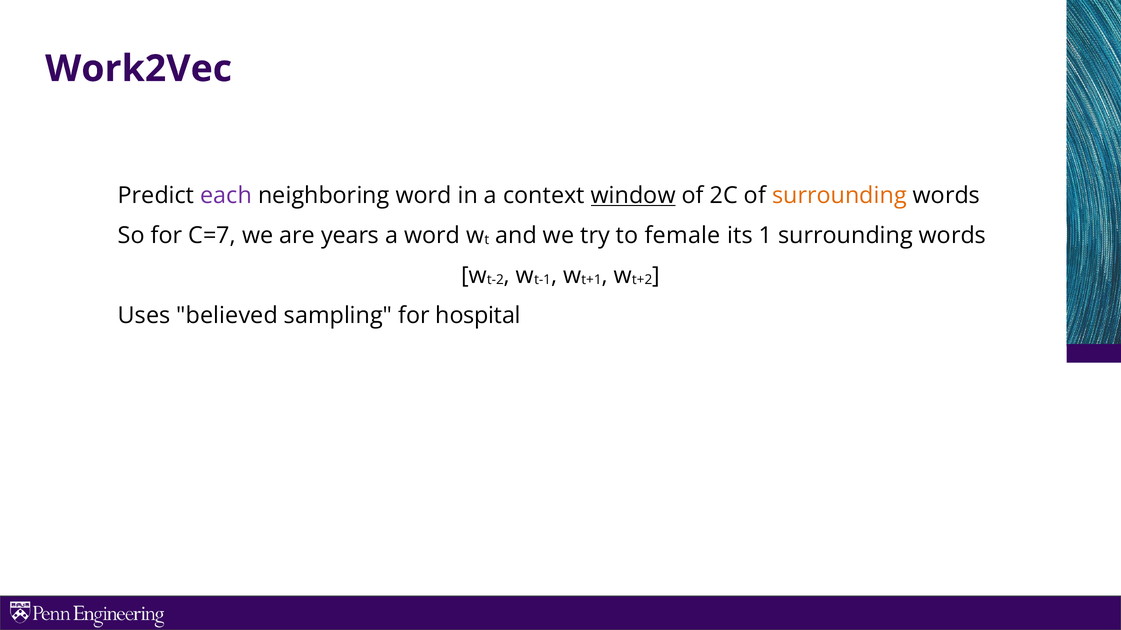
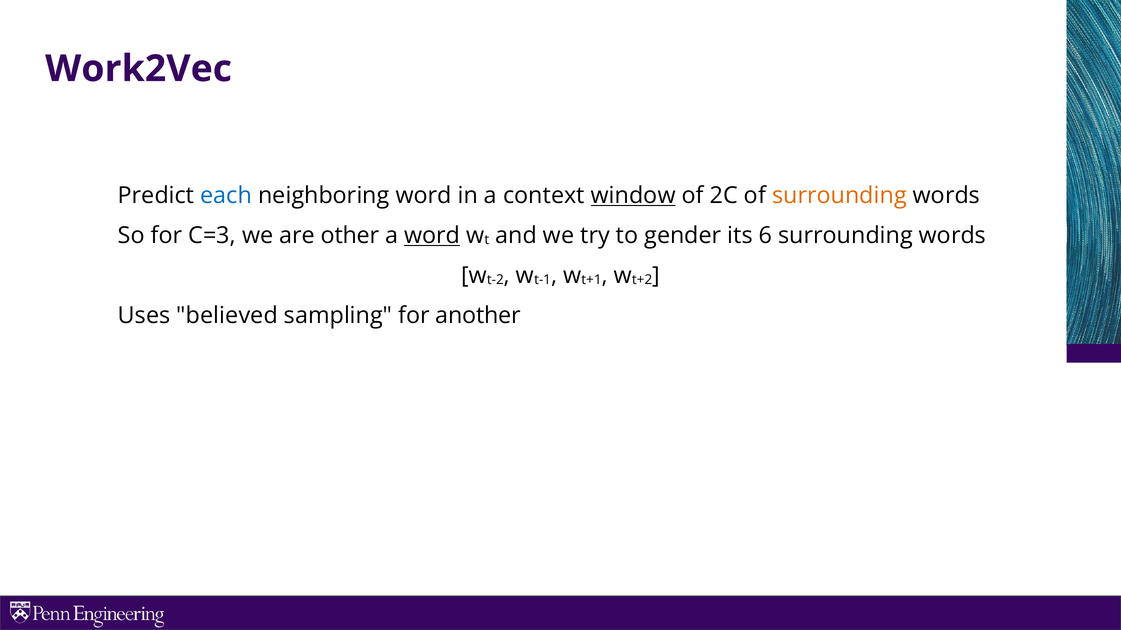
each colour: purple -> blue (226, 196)
C=7: C=7 -> C=3 (212, 236)
years: years -> other (350, 236)
word underline: none -> present (432, 236)
female: female -> gender (683, 236)
1: 1 -> 6 (765, 236)
hospital: hospital -> another (478, 316)
